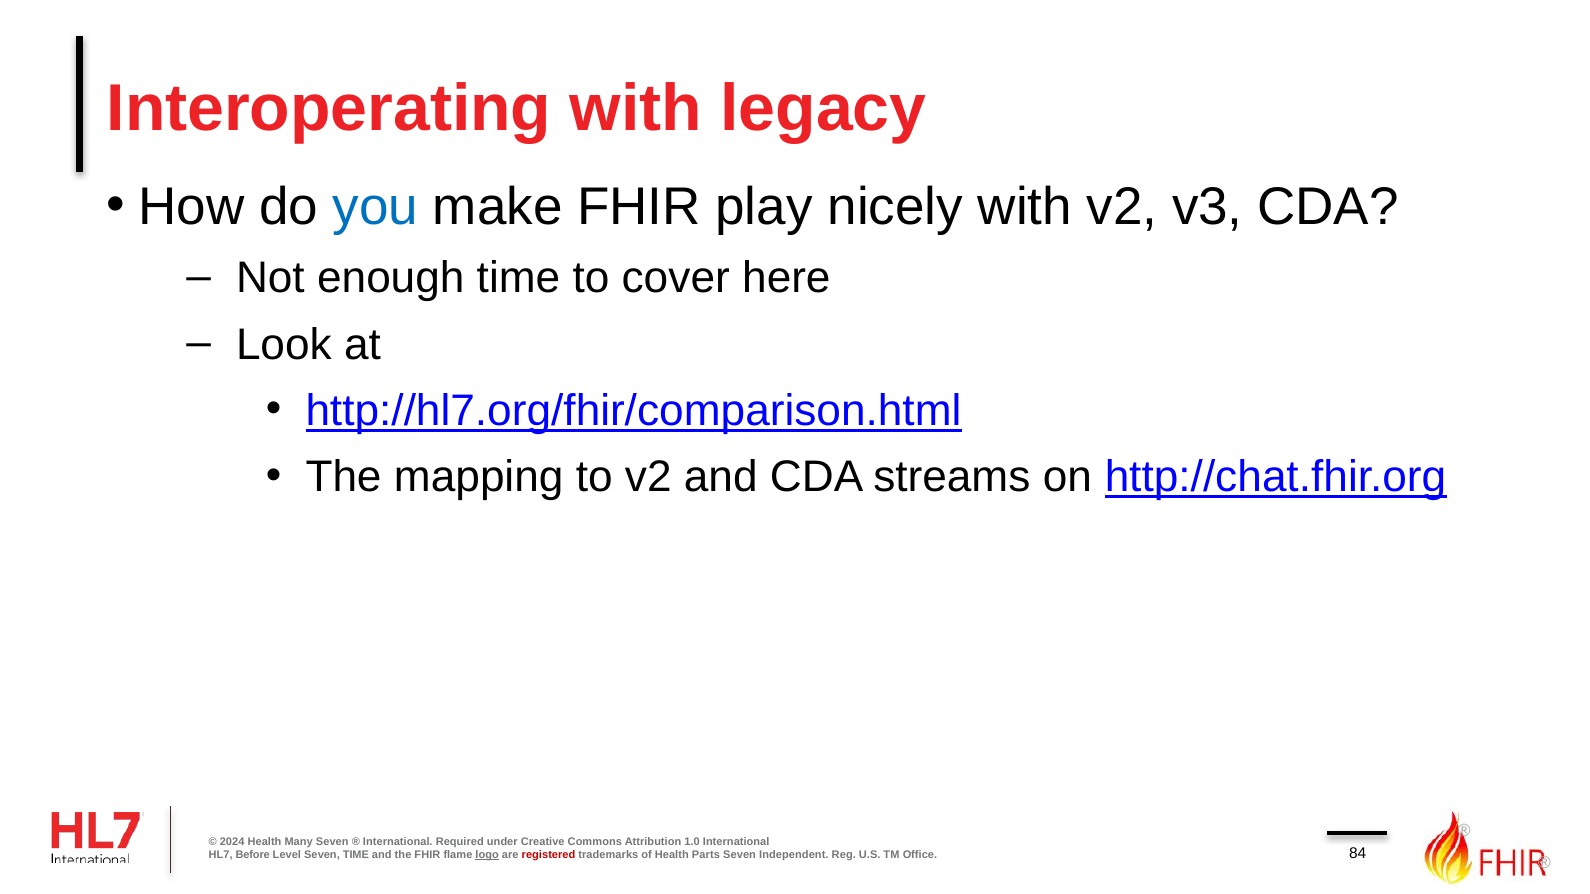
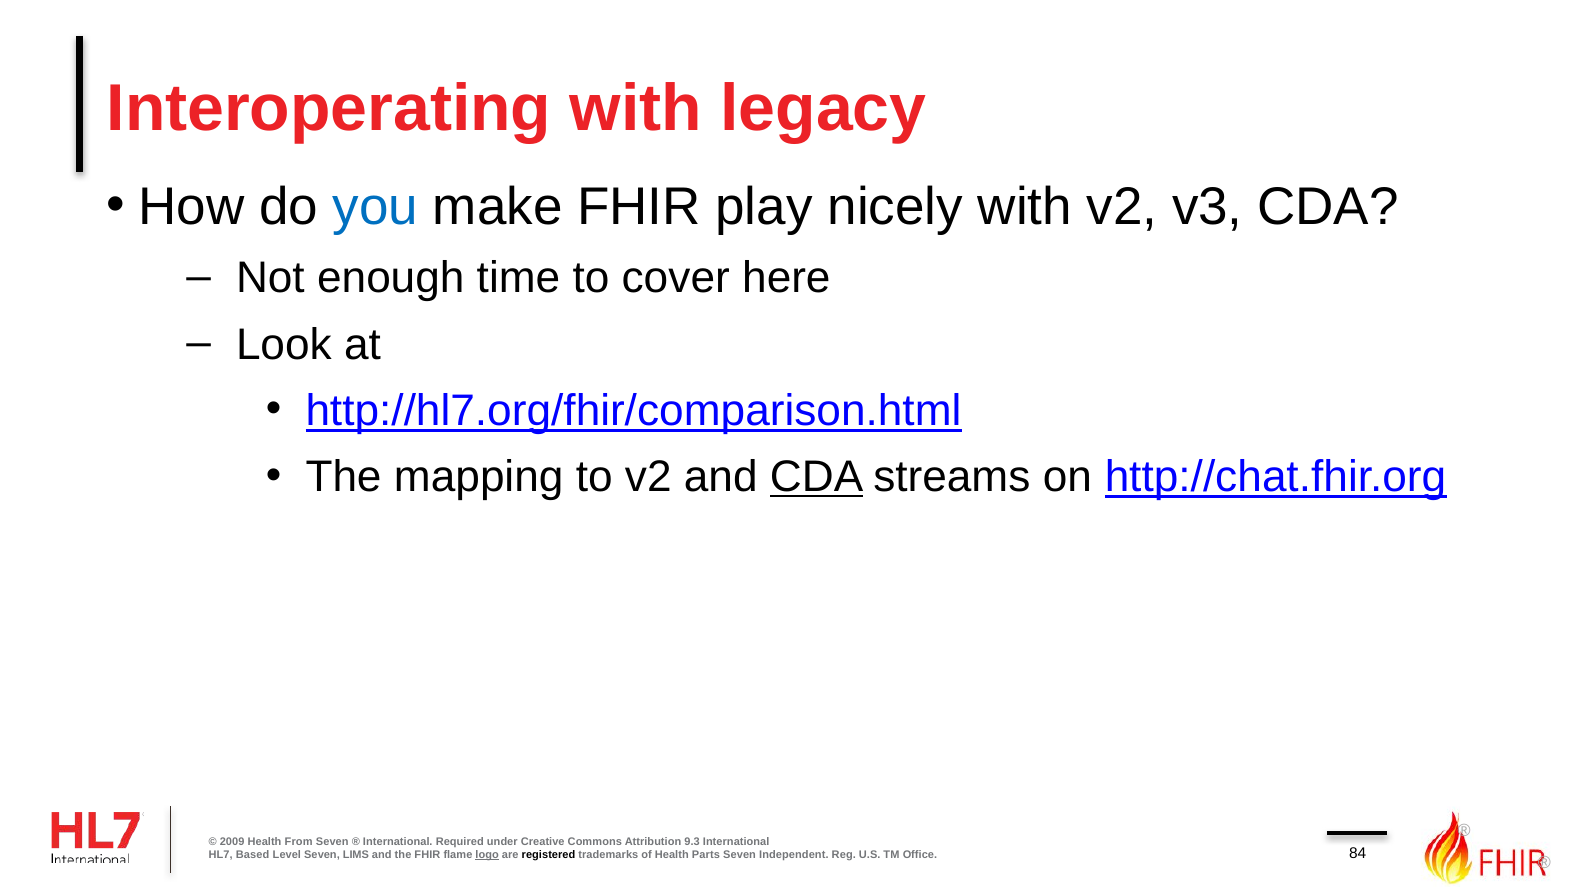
CDA underline: none -> present (817, 477)
2024: 2024 -> 2009 (232, 842)
Many: Many -> From (299, 842)
1.0: 1.0 -> 9.3 (692, 842)
Before: Before -> Based (253, 855)
Seven TIME: TIME -> LIMS (356, 855)
registered colour: red -> black (549, 855)
